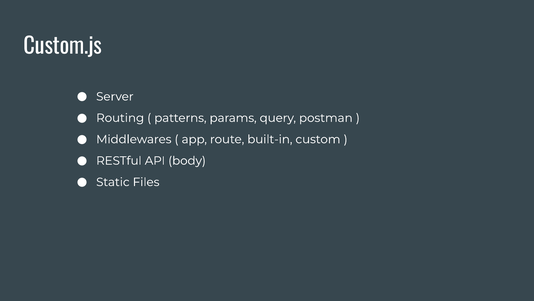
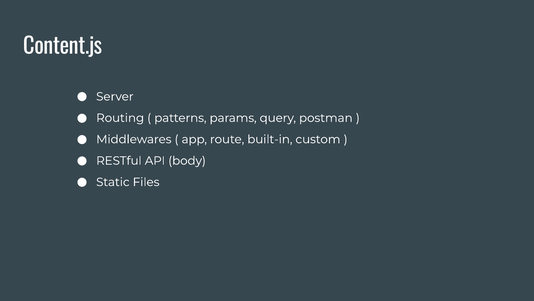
Custom.js: Custom.js -> Content.js (63, 46)
